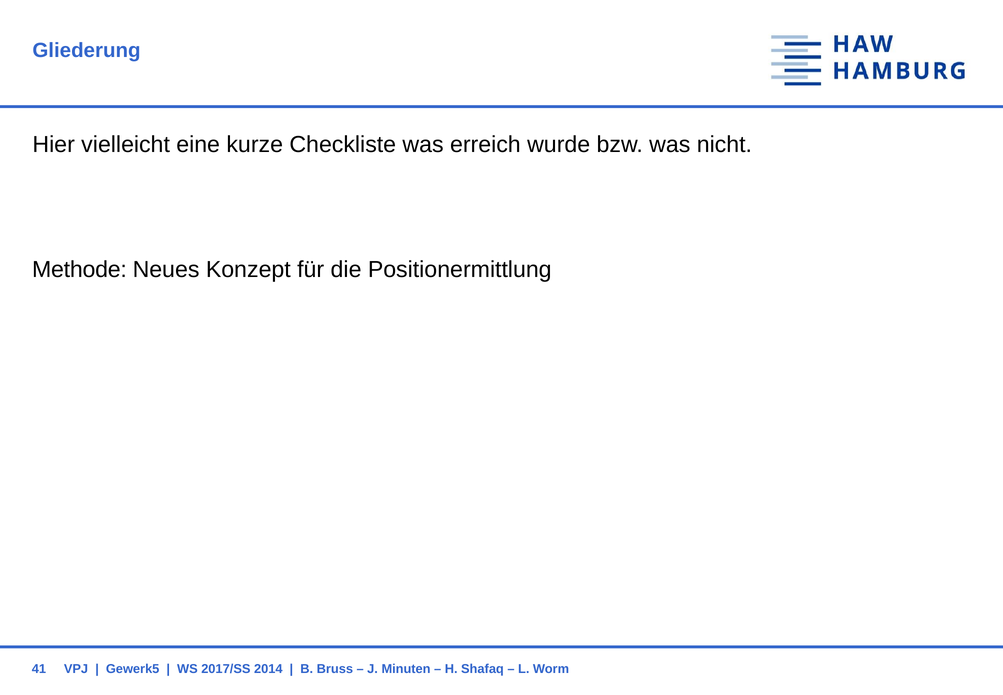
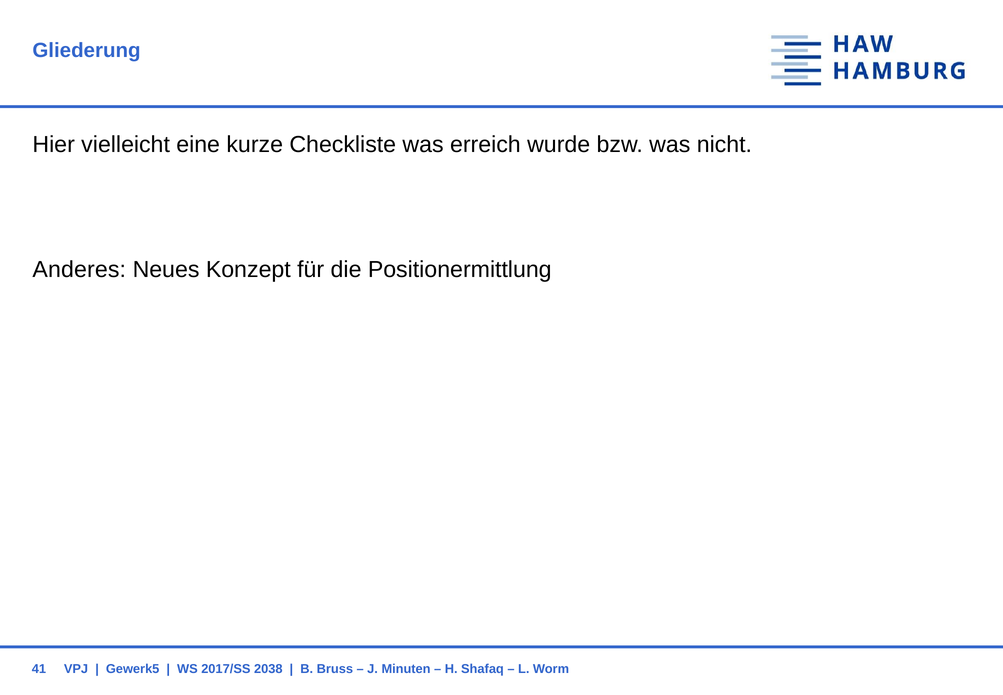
Methode: Methode -> Anderes (79, 270)
2014: 2014 -> 2038 (268, 668)
